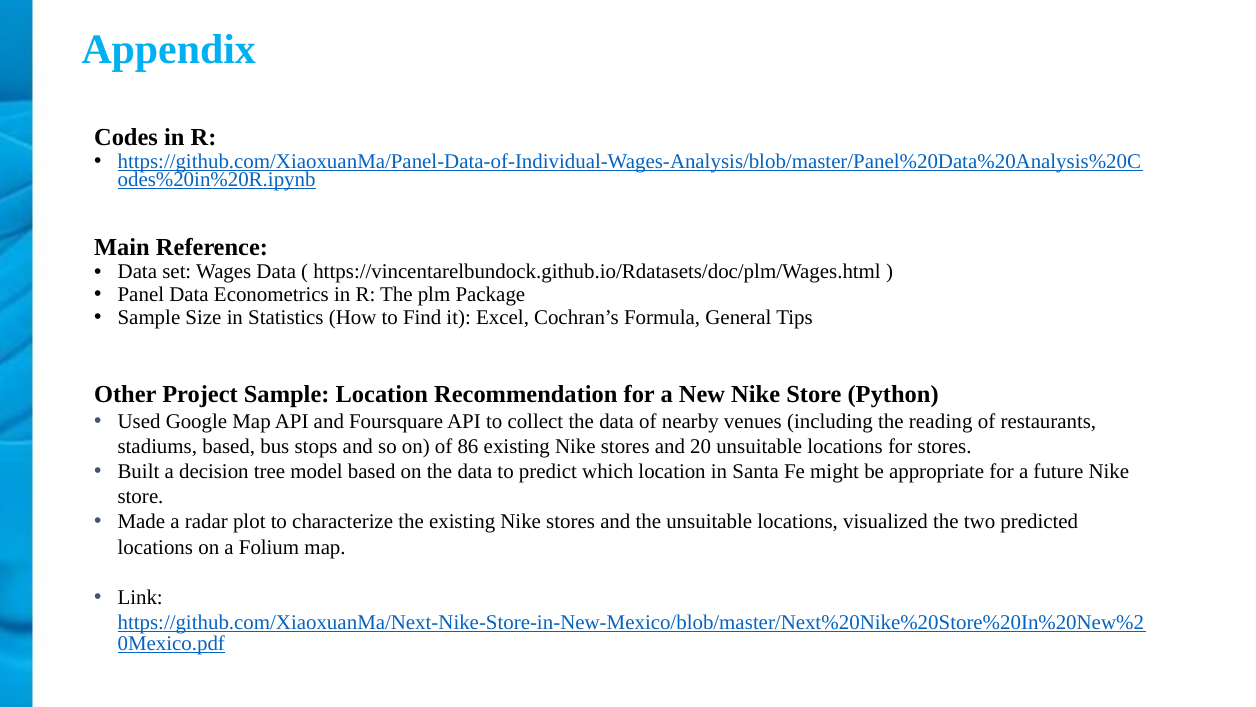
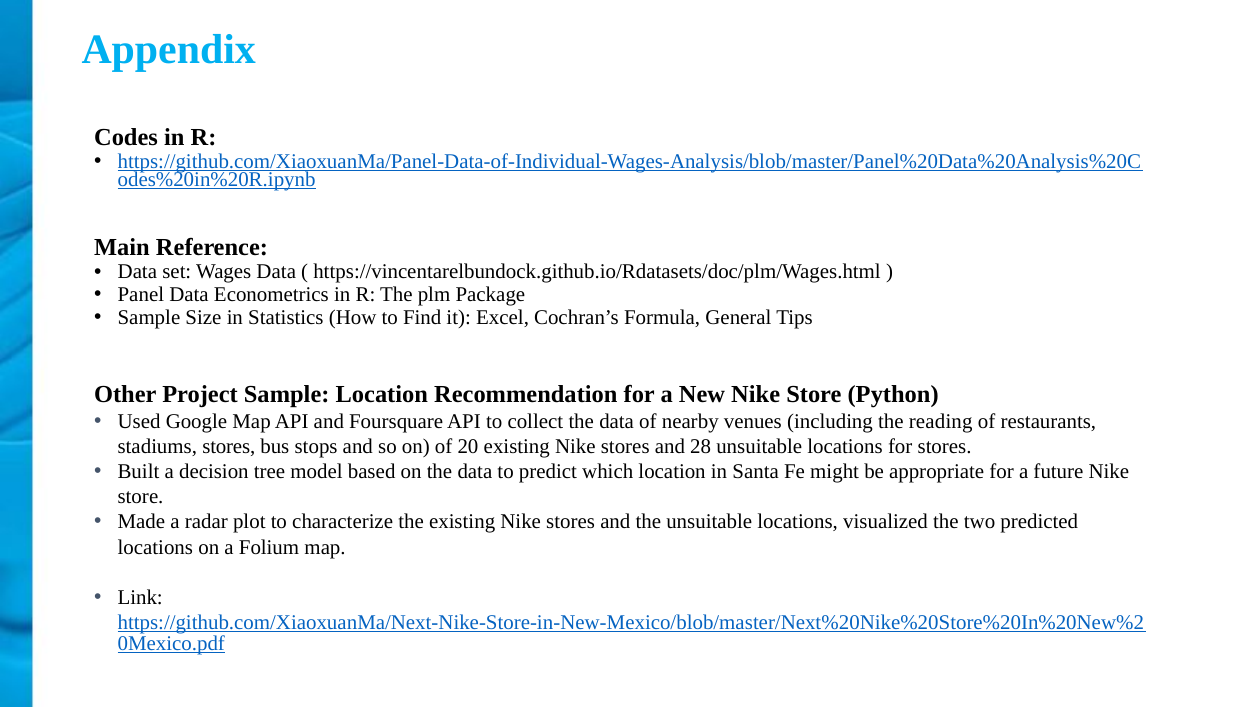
stadiums based: based -> stores (229, 446)
86: 86 -> 20 (468, 446)
20: 20 -> 28 (701, 446)
